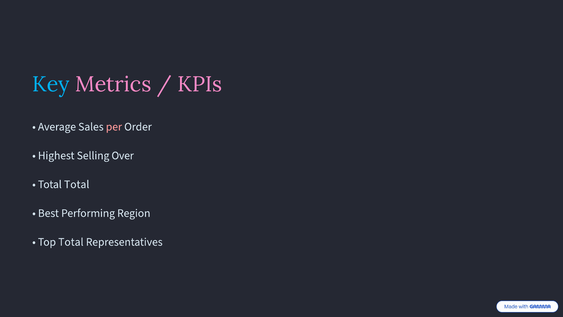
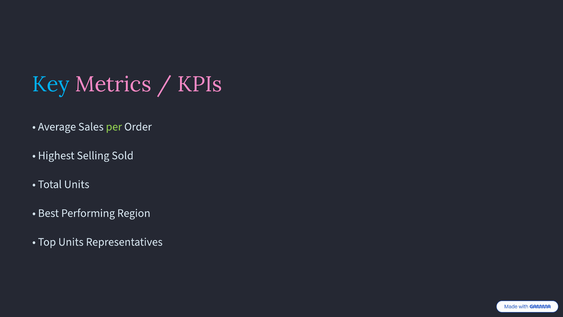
per colour: pink -> light green (114, 127)
Over: Over -> Sold (123, 155)
Total Total: Total -> Units (77, 184)
Top Total: Total -> Units (71, 242)
